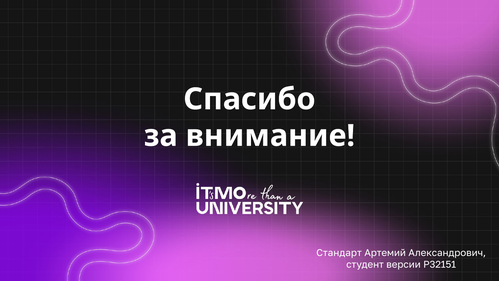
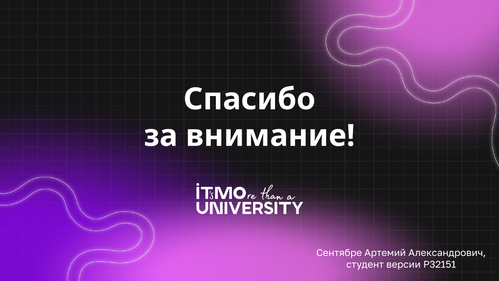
Стандарт: Стандарт -> Сентябре (339, 253)
